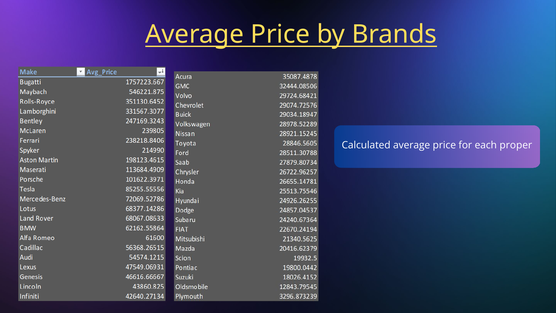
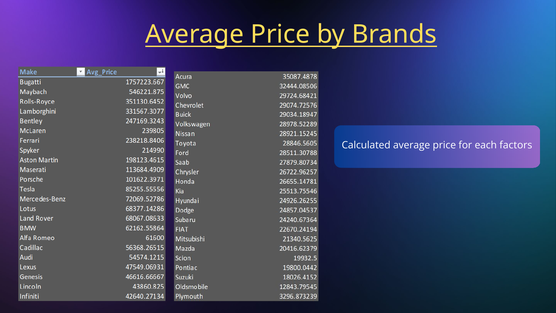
proper: proper -> factors (516, 145)
